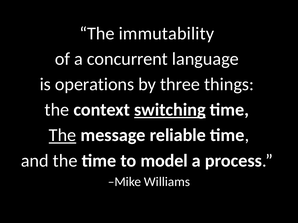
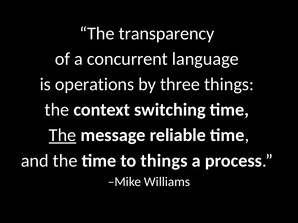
immutability: immutability -> transparency (166, 34)
switching underline: present -> none (170, 110)
to model: model -> things (164, 161)
